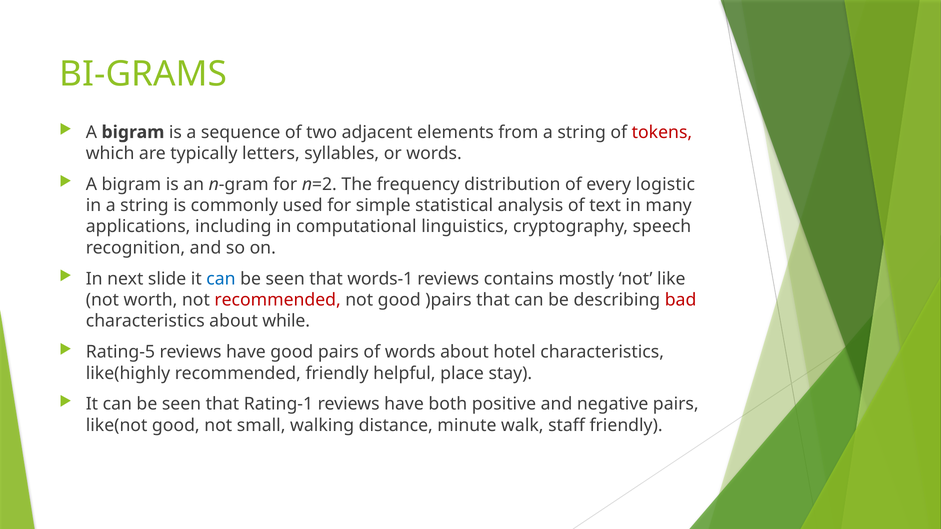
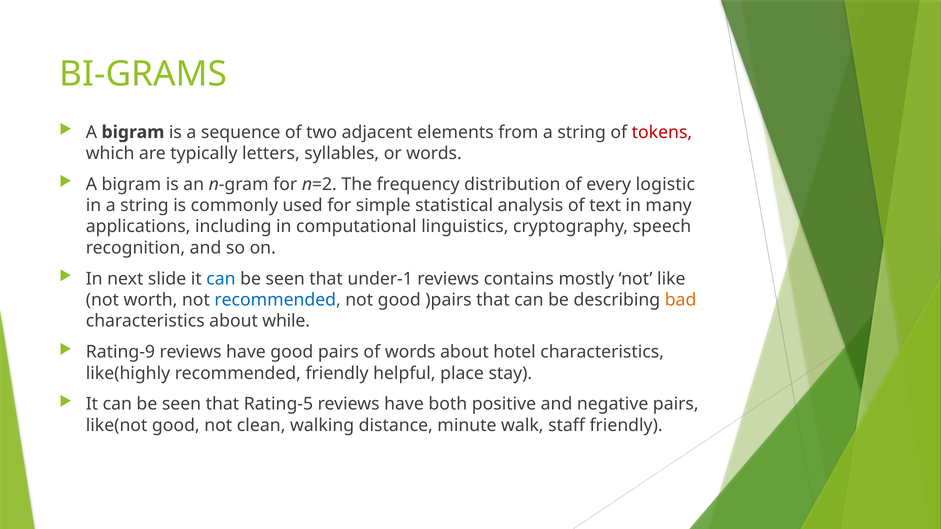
words-1: words-1 -> under-1 (380, 279)
recommended colour: red -> blue (278, 300)
bad colour: red -> orange (681, 300)
Rating-5: Rating-5 -> Rating-9 (120, 352)
Rating-1: Rating-1 -> Rating-5 (278, 404)
small: small -> clean (261, 426)
